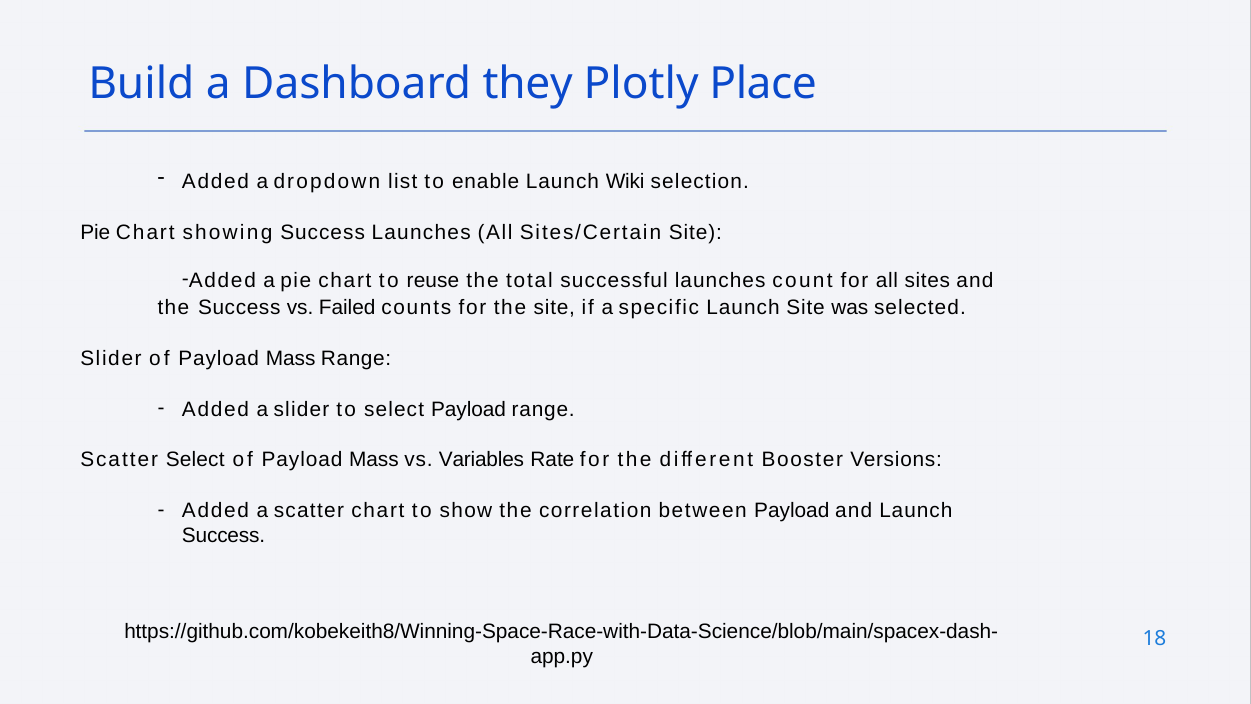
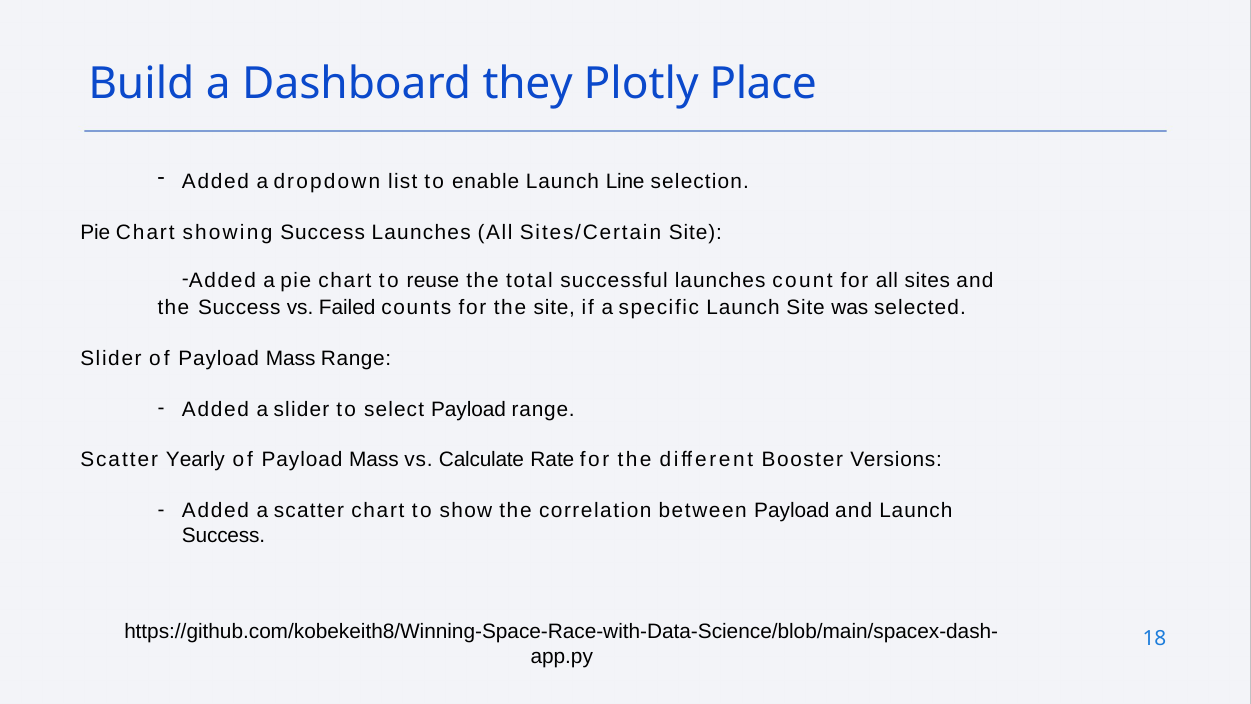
Wiki: Wiki -> Line (625, 181)
Scatter Select: Select -> Yearly (195, 460)
Variables: Variables -> Calculate (482, 460)
